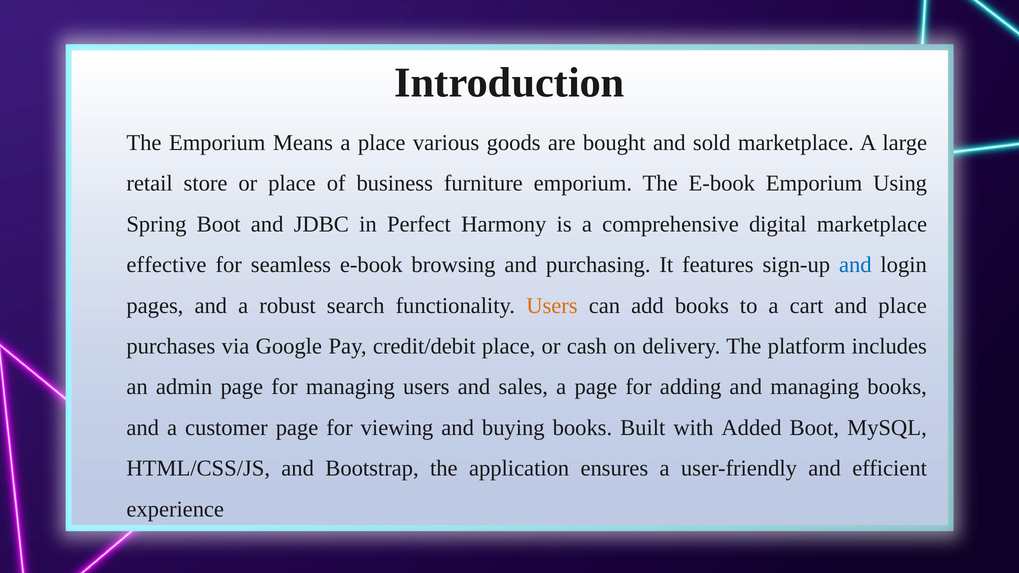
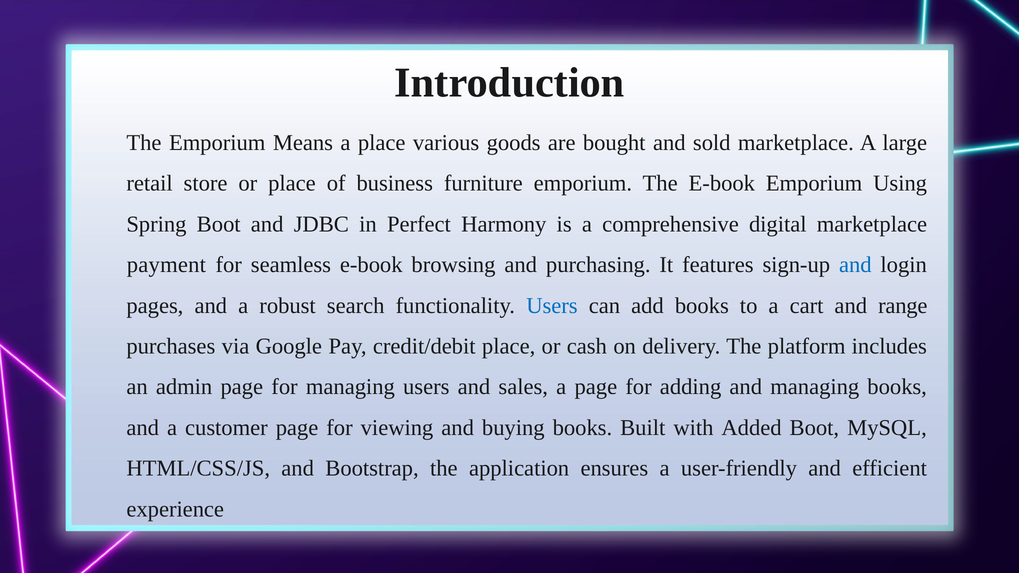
effective: effective -> payment (166, 265)
Users colour: orange -> blue (552, 306)
and place: place -> range (903, 306)
